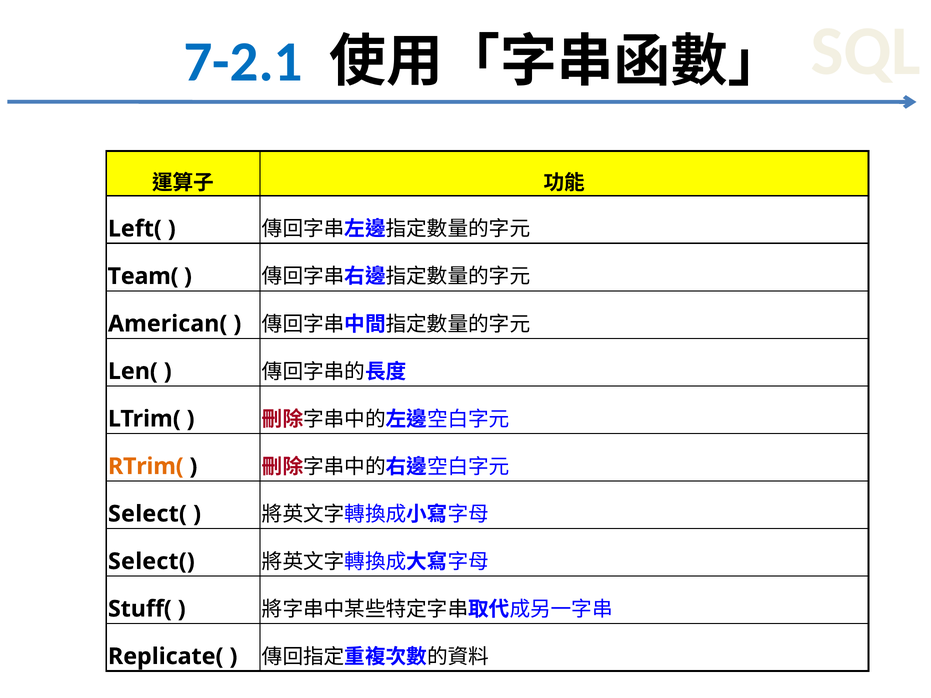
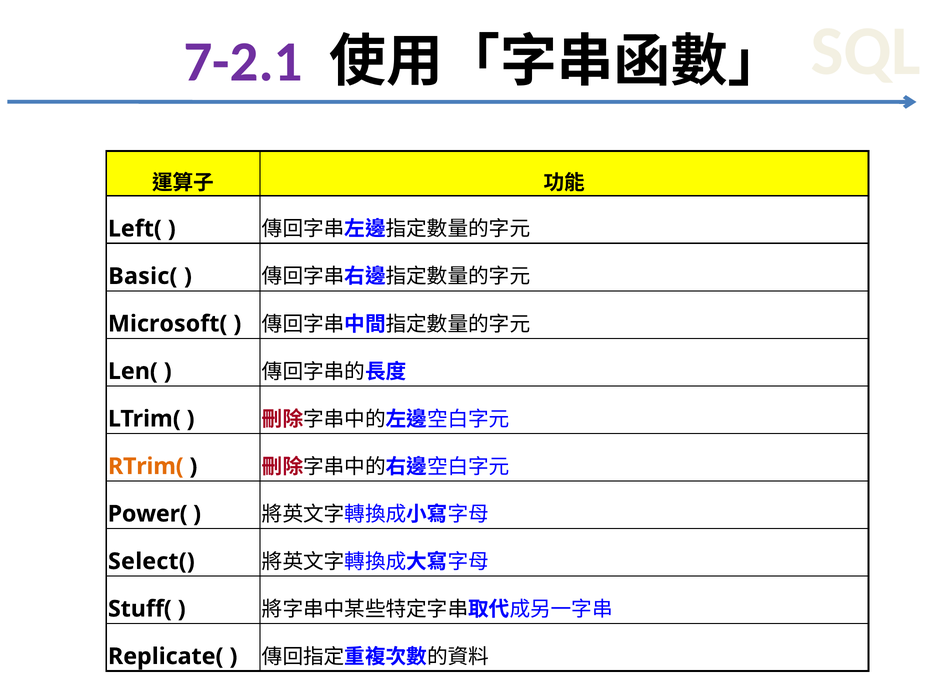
7-2.1 colour: blue -> purple (243, 62)
Team(: Team( -> Basic( (143, 276)
American(: American( -> Microsoft( (168, 324)
Select(: Select( -> Power( (148, 514)
